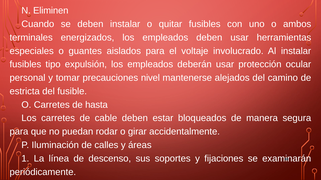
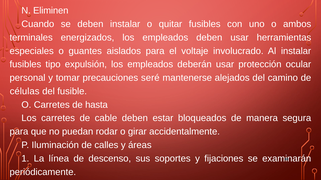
nivel: nivel -> seré (150, 78)
estricta: estricta -> células (25, 92)
